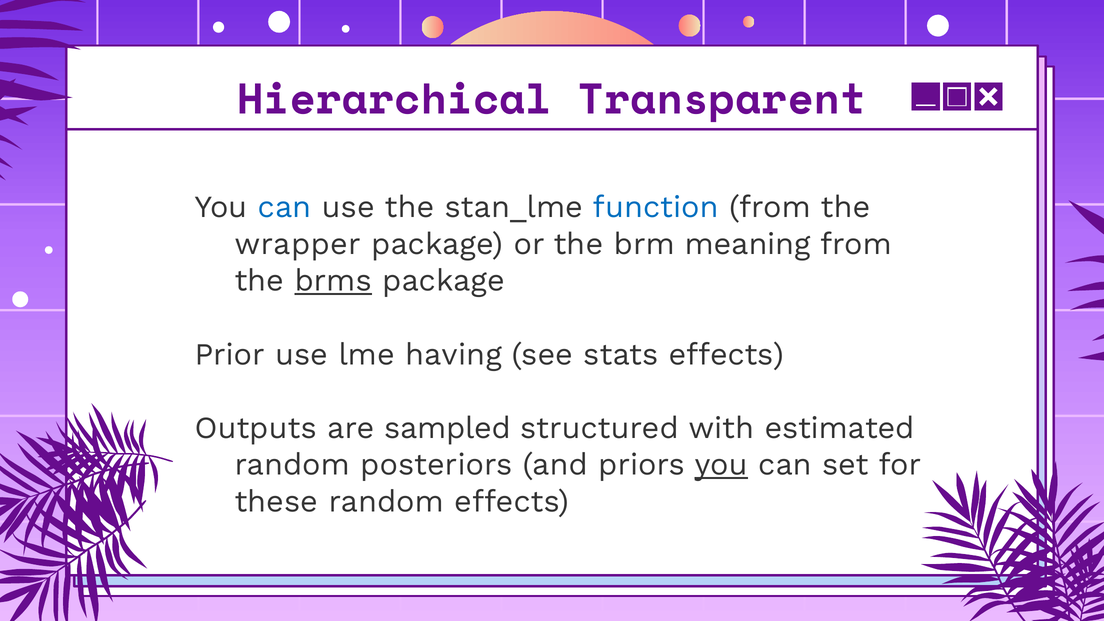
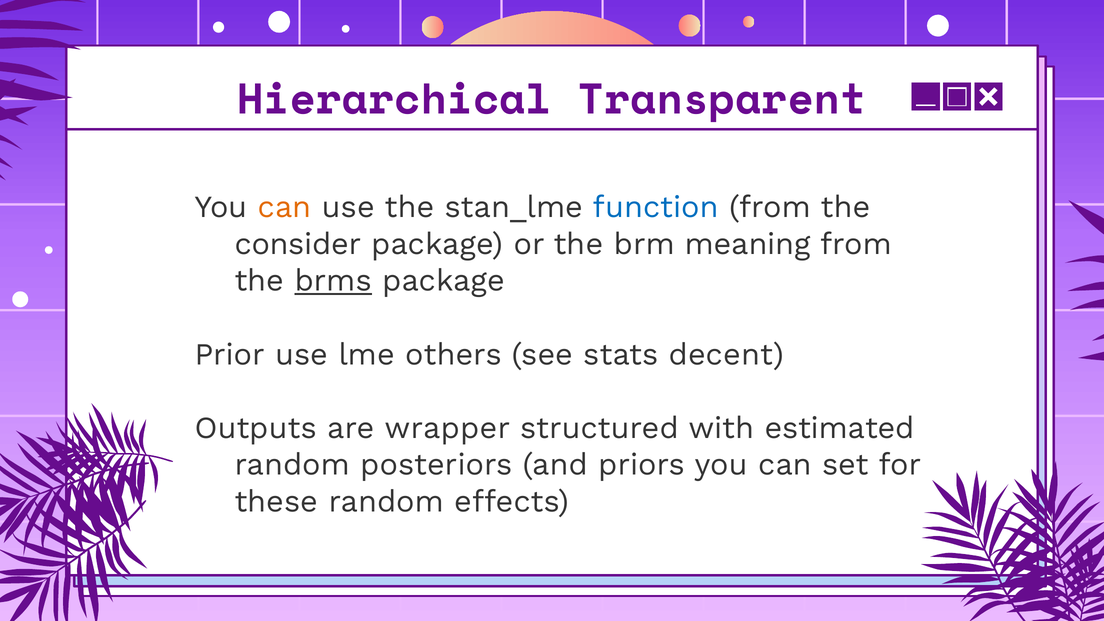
can colour: blue -> orange (285, 207)
wrapper: wrapper -> consider (298, 244)
having: having -> others (454, 354)
stats effects: effects -> decent (726, 354)
sampled: sampled -> wrapper (447, 428)
you underline: present -> none (721, 465)
